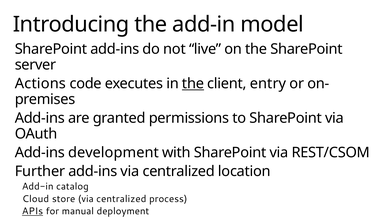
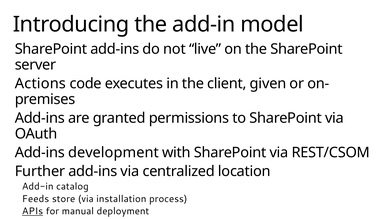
the underline: present -> none (193, 84)
entry: entry -> given (268, 84)
Cloud: Cloud -> Feeds (36, 199)
store via centralized: centralized -> installation (121, 199)
